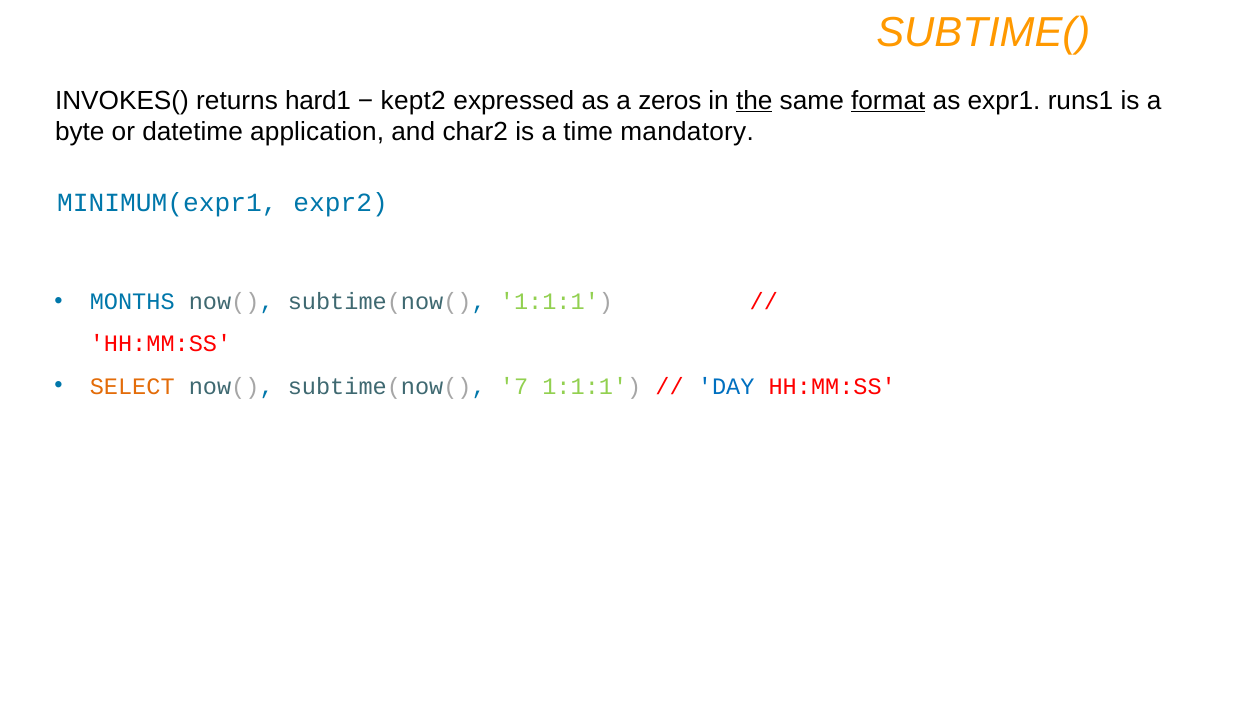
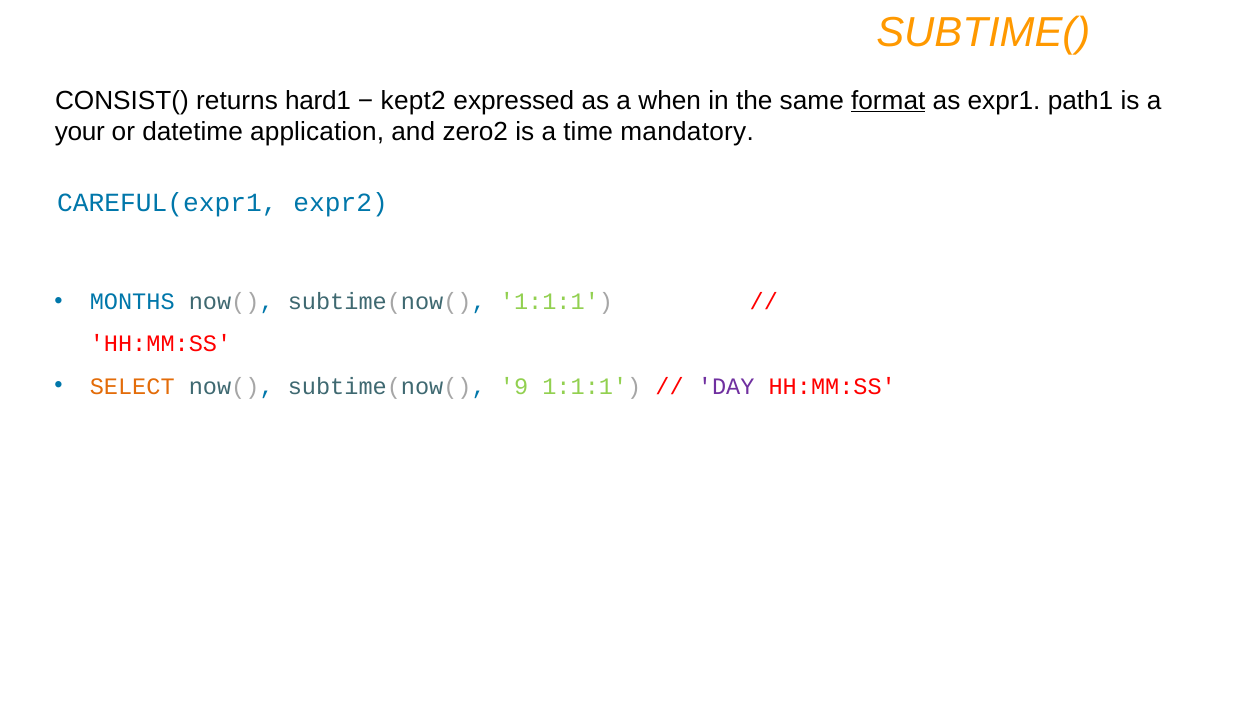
INVOKES(: INVOKES( -> CONSIST( (122, 100)
zeros: zeros -> when (670, 100)
the underline: present -> none (754, 100)
runs1: runs1 -> path1 (1081, 100)
byte: byte -> your (80, 132)
char2: char2 -> zero2 (475, 132)
MINIMUM(expr1: MINIMUM(expr1 -> CAREFUL(expr1 (167, 203)
7: 7 -> 9 (514, 386)
DAY colour: blue -> purple (726, 386)
